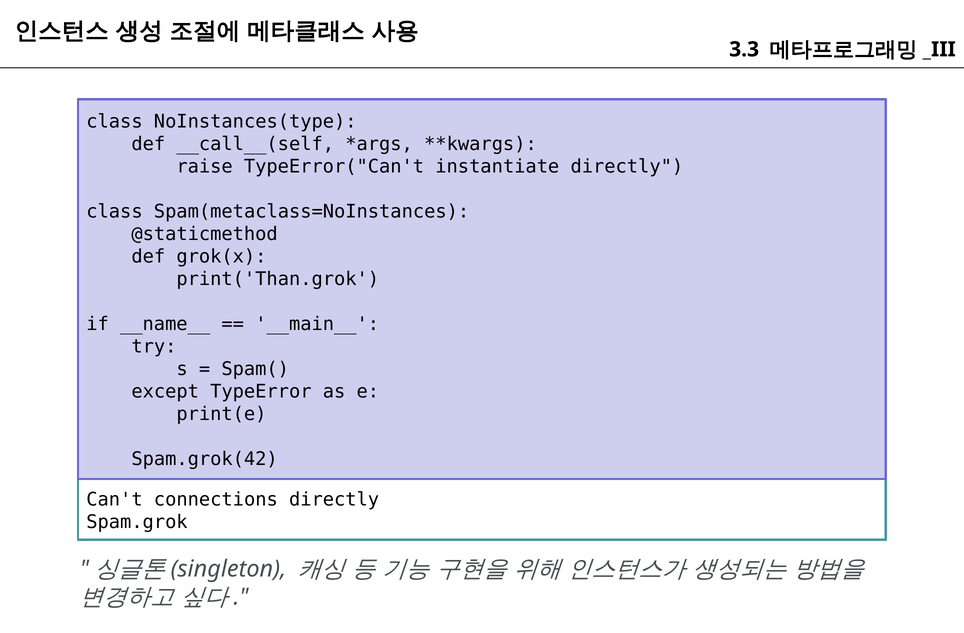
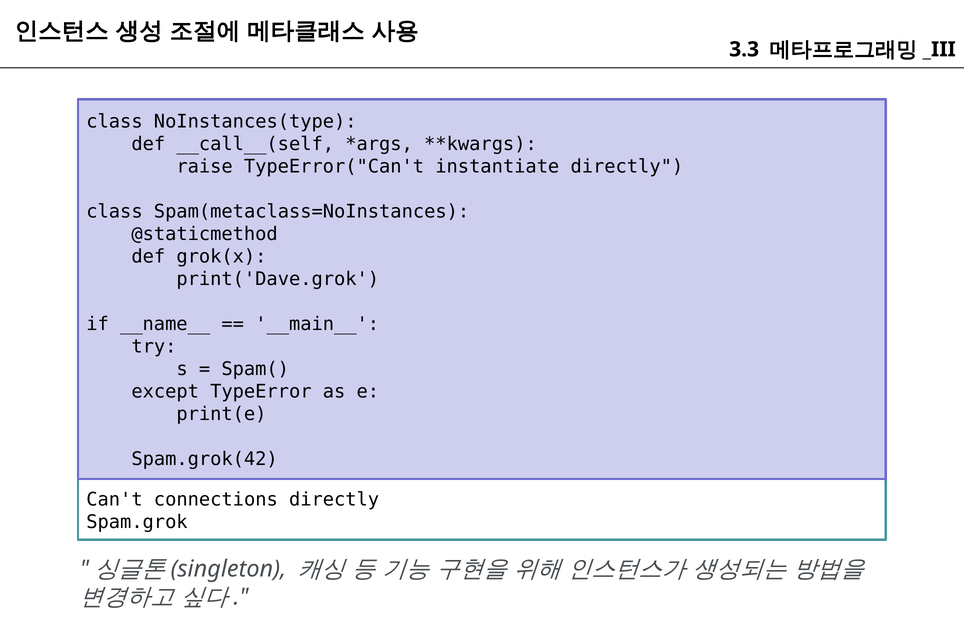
print('Than.grok: print('Than.grok -> print('Dave.grok (278, 279)
